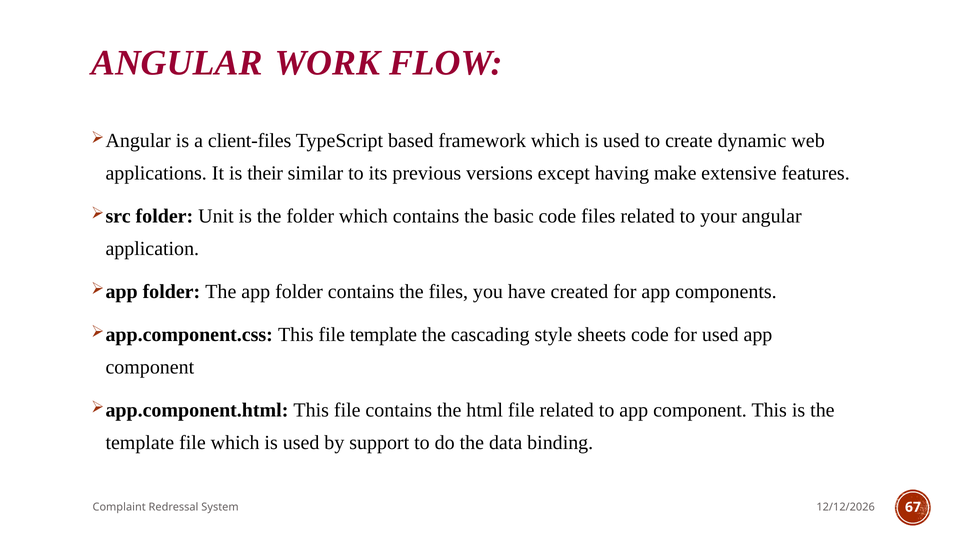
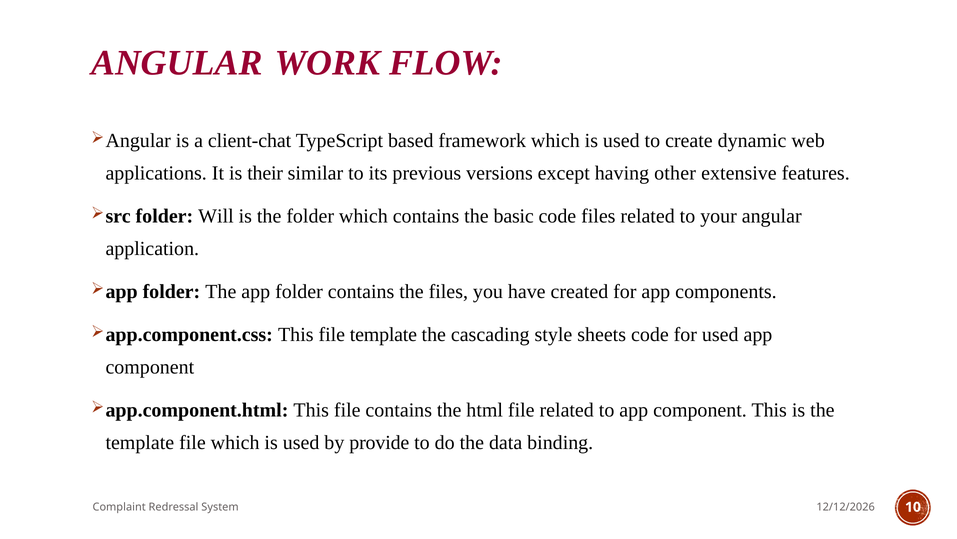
client-files: client-files -> client-chat (250, 141)
make: make -> other (675, 173)
Unit: Unit -> Will (216, 216)
support: support -> provide (379, 442)
67: 67 -> 10 (913, 507)
